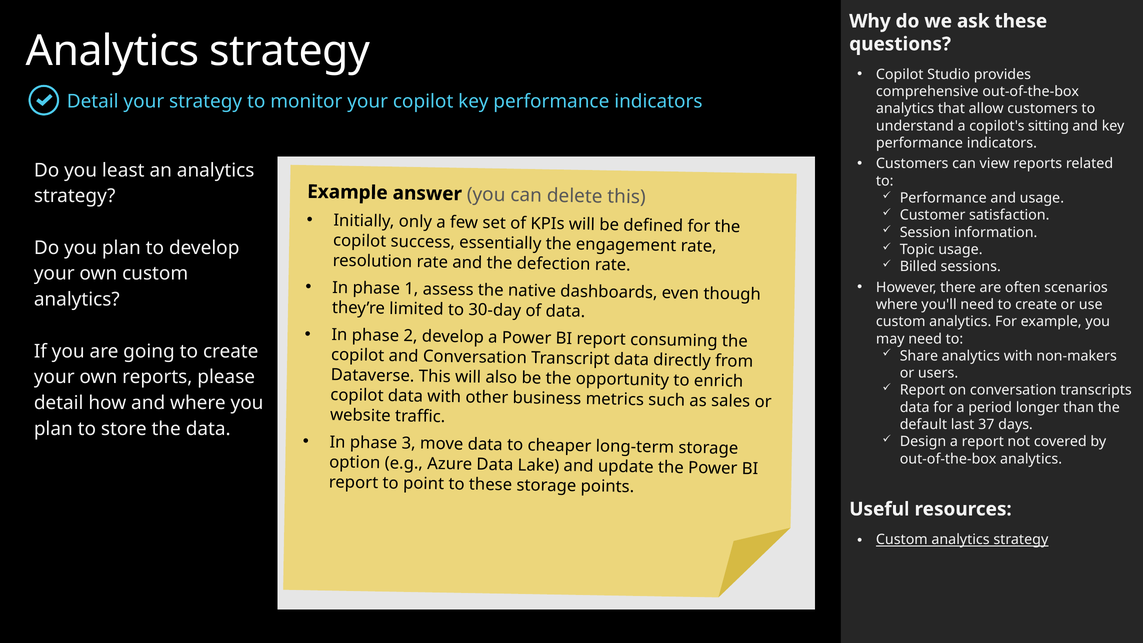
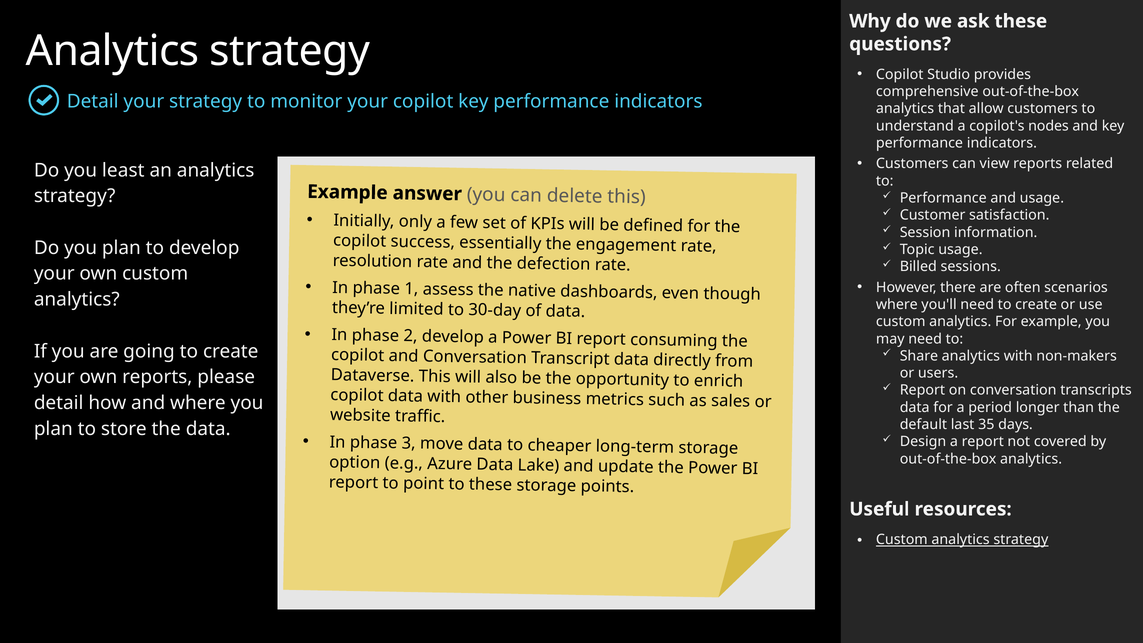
sitting: sitting -> nodes (1048, 126)
37: 37 -> 35 (986, 424)
